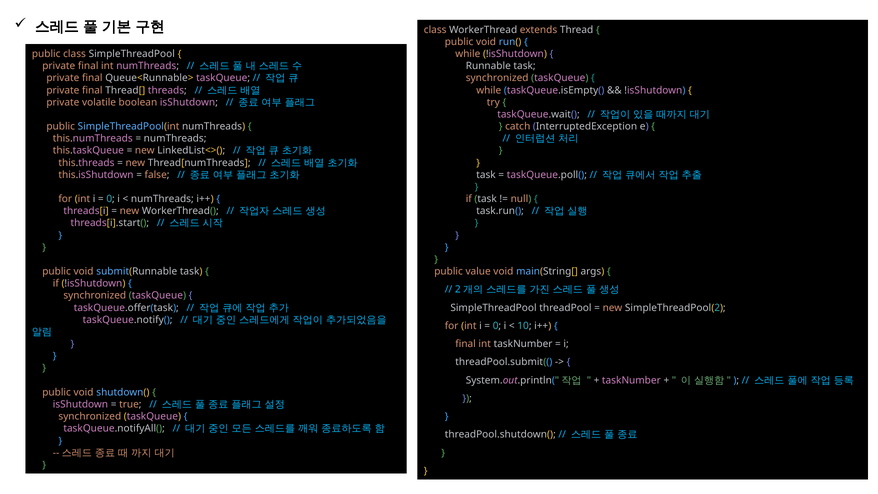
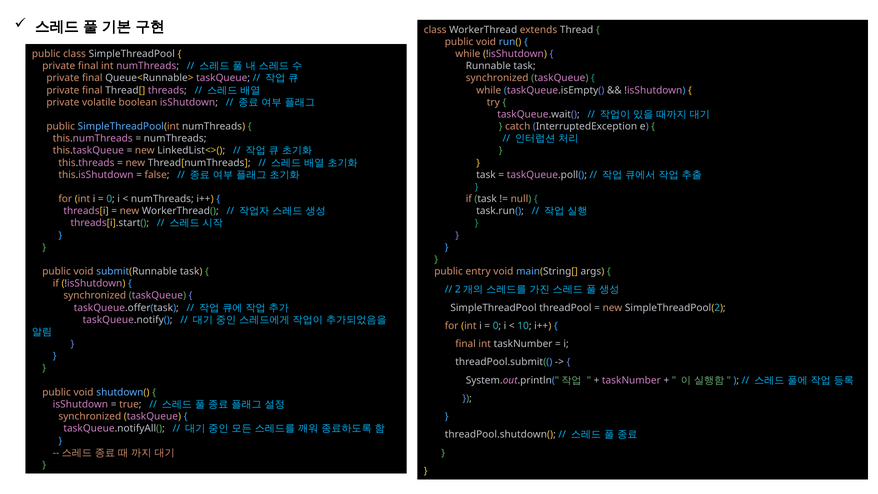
value: value -> entry (478, 271)
